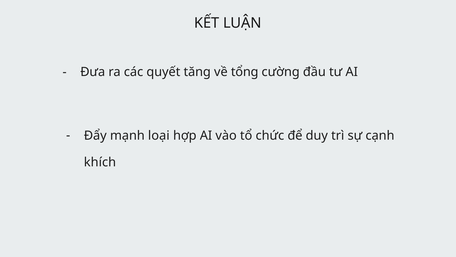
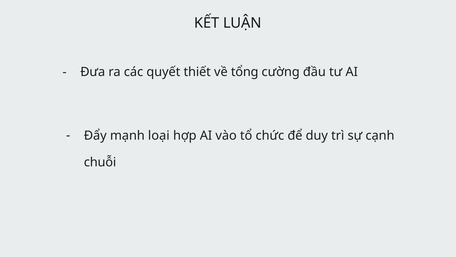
tăng: tăng -> thiết (197, 72)
khích: khích -> chuỗi (100, 162)
